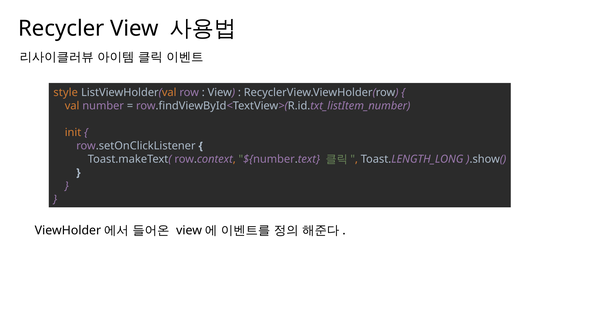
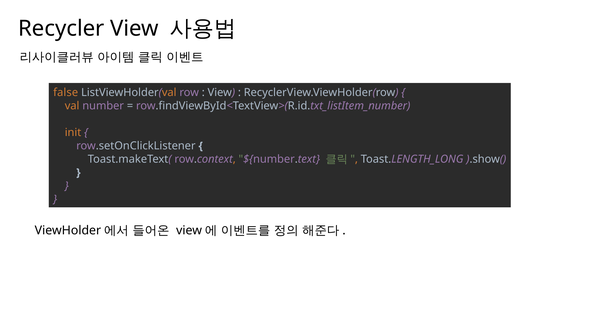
style: style -> false (66, 92)
